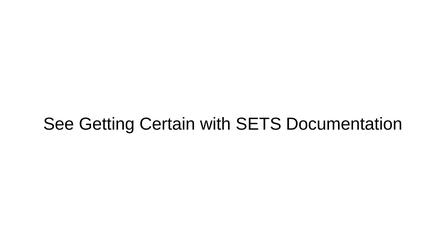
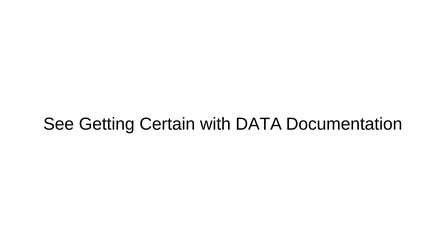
SETS: SETS -> DATA (259, 124)
